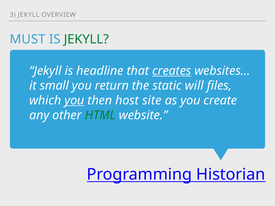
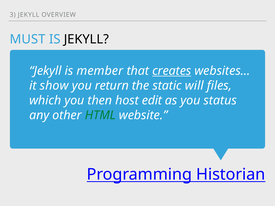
JEKYLL colour: green -> black (86, 39)
headline: headline -> member (100, 71)
small: small -> show (54, 86)
you underline: present -> none (74, 101)
site: site -> edit (152, 101)
create: create -> status (220, 101)
